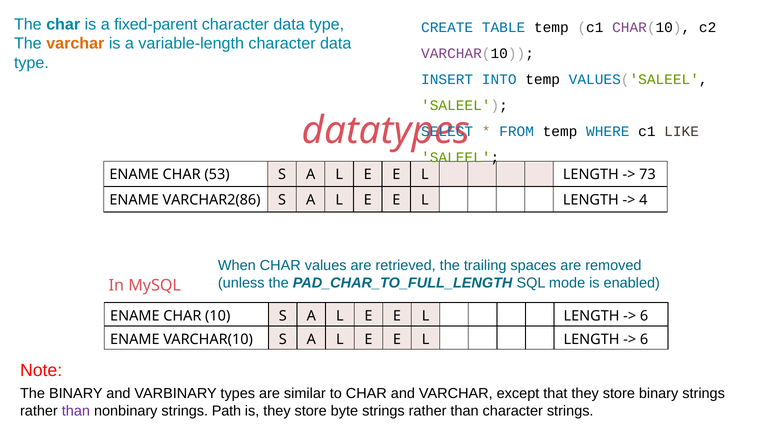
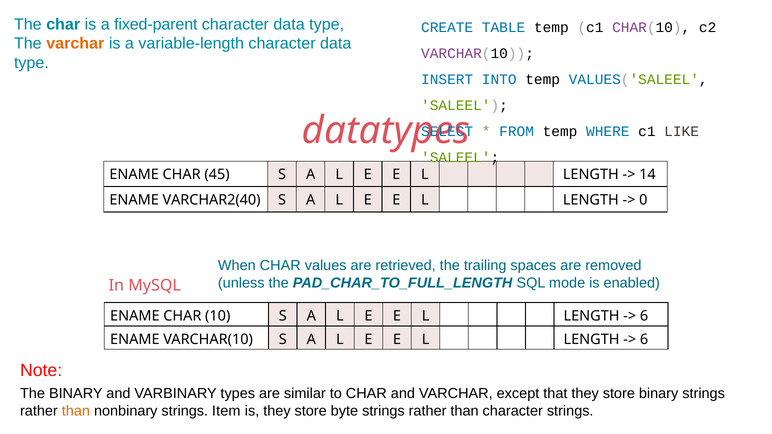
53: 53 -> 45 (217, 175)
73: 73 -> 14 (647, 175)
VARCHAR2(86: VARCHAR2(86 -> VARCHAR2(40 (212, 200)
4: 4 -> 0 (643, 200)
than colour: purple -> orange (76, 411)
Path: Path -> Item (226, 411)
